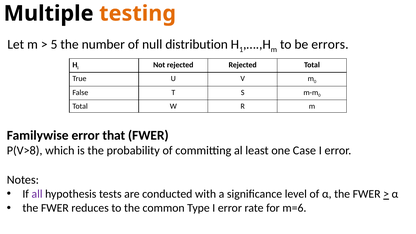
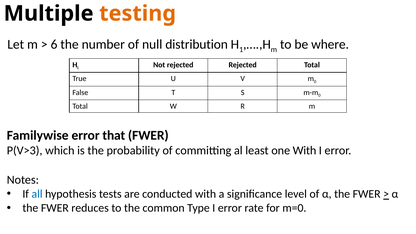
5: 5 -> 6 (54, 44)
errors: errors -> where (330, 44)
P(V>8: P(V>8 -> P(V>3 (25, 151)
one Case: Case -> With (305, 151)
all colour: purple -> blue (37, 194)
m=6: m=6 -> m=0 (294, 208)
